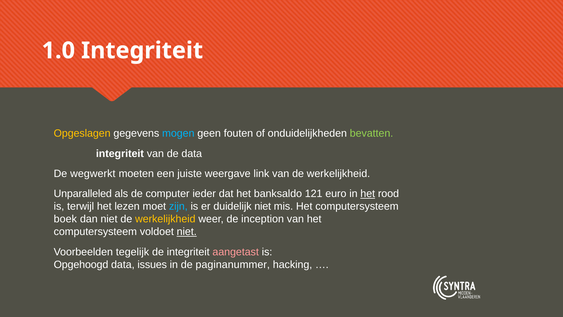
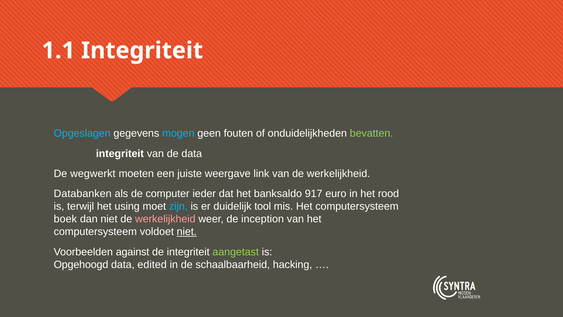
1.0: 1.0 -> 1.1 (58, 50)
Opgeslagen colour: yellow -> light blue (82, 133)
Unparalleled: Unparalleled -> Databanken (83, 194)
121: 121 -> 917 (314, 194)
het underline: present -> none (368, 194)
lezen: lezen -> using (127, 206)
duidelijk niet: niet -> tool (263, 206)
werkelijkheid colour: yellow -> pink (165, 219)
tegelijk: tegelijk -> against (133, 252)
aangetast colour: pink -> light green (236, 252)
issues: issues -> edited (152, 264)
paginanummer: paginanummer -> schaalbaarheid (233, 264)
